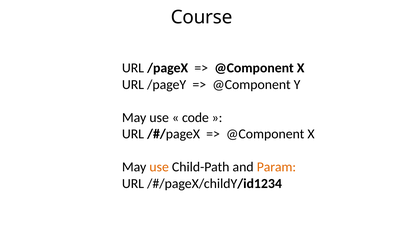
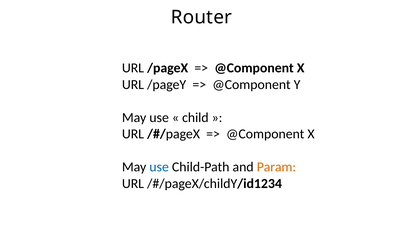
Course: Course -> Router (201, 17)
code: code -> child (195, 118)
use colour: orange -> blue (159, 167)
